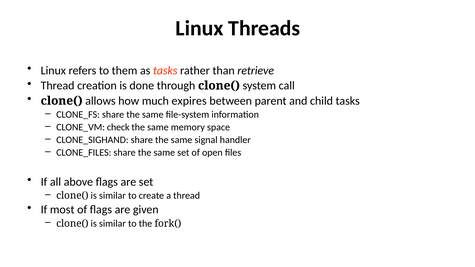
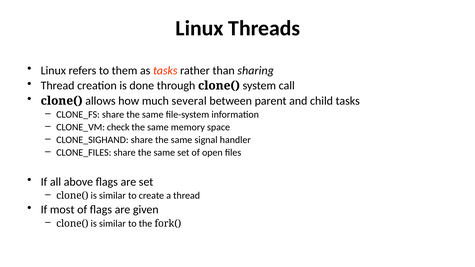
retrieve: retrieve -> sharing (256, 70)
expires: expires -> several (189, 101)
